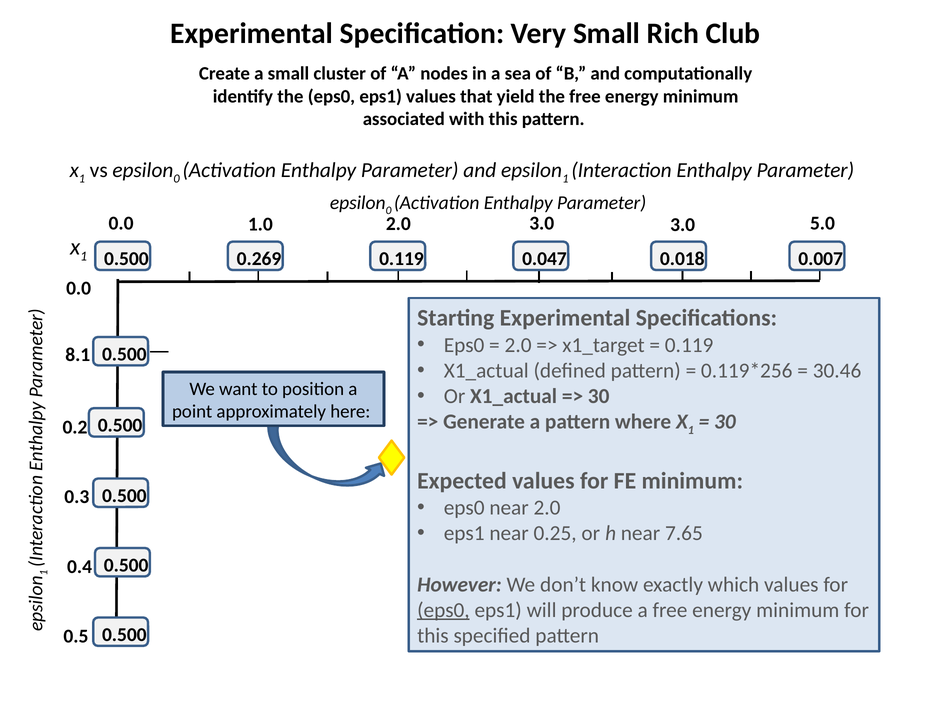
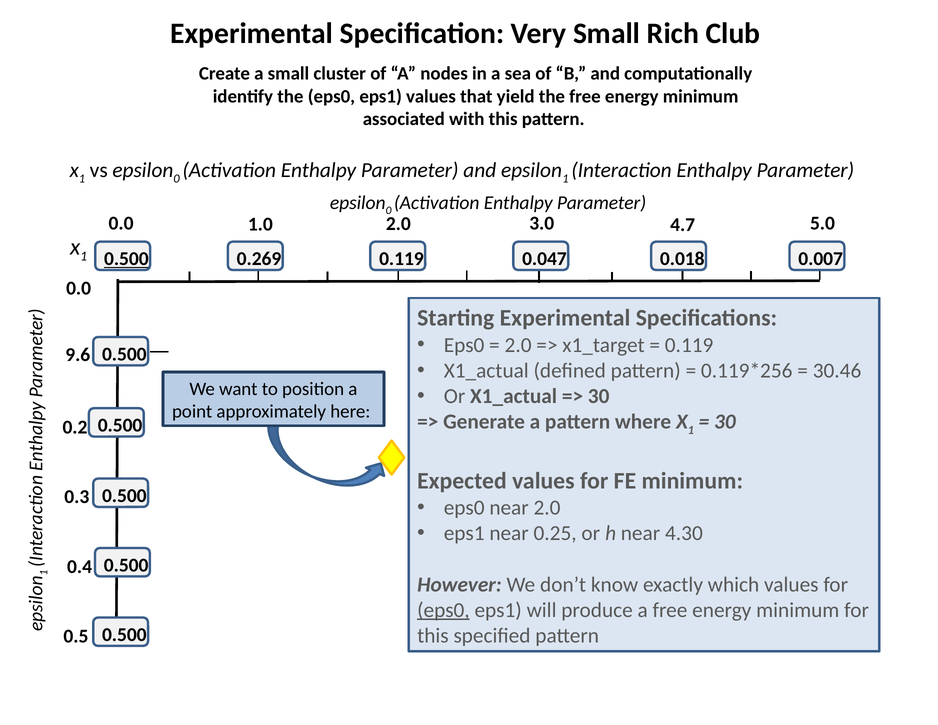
3.0 3.0: 3.0 -> 4.7 (683, 225)
0.500 underline: none -> present (126, 259)
8.1: 8.1 -> 9.6 (78, 355)
7.65: 7.65 -> 4.30 (684, 533)
